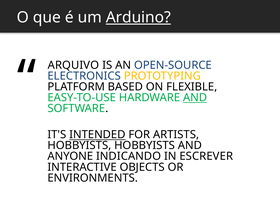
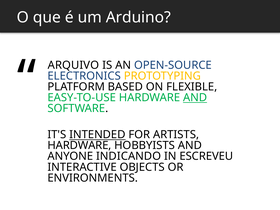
Arduino underline: present -> none (138, 17)
HOBBYISTS: HOBBYISTS -> HARDWARE (79, 145)
ESCREVER: ESCREVER -> ESCREVEU (206, 156)
